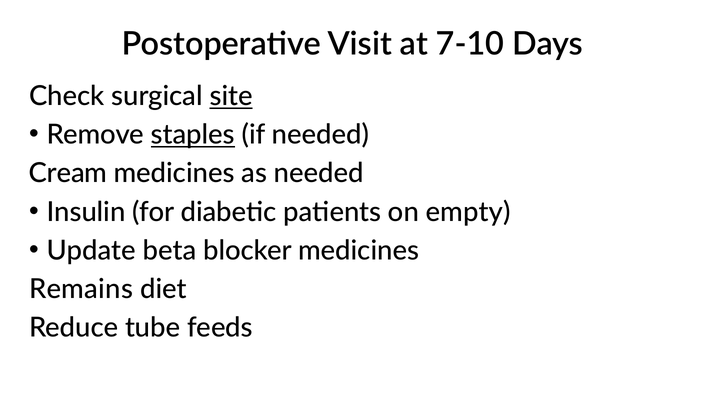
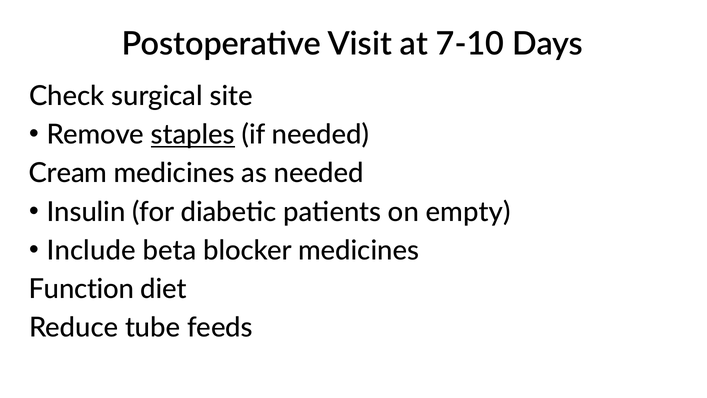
site underline: present -> none (231, 96)
Update: Update -> Include (91, 250)
Remains: Remains -> Function (81, 289)
